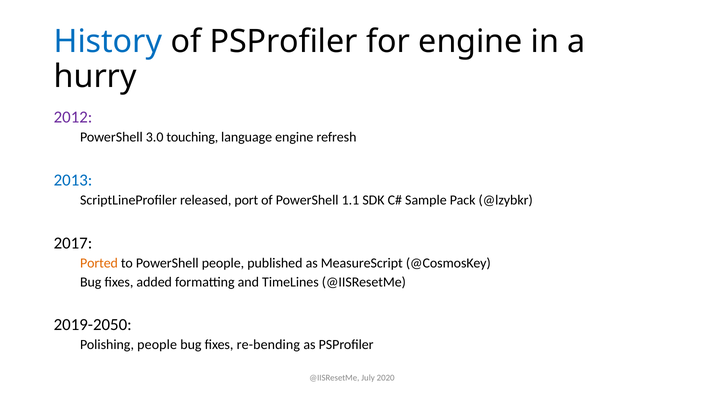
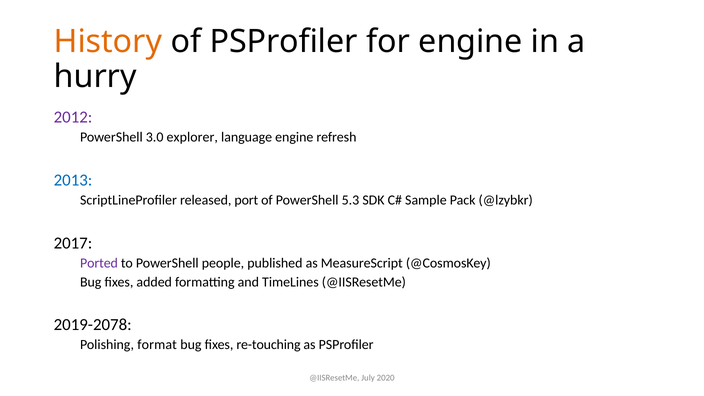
History colour: blue -> orange (108, 42)
touching: touching -> explorer (192, 137)
1.1: 1.1 -> 5.3 (350, 200)
Ported colour: orange -> purple (99, 263)
2019-2050: 2019-2050 -> 2019-2078 (93, 325)
Polishing people: people -> format (157, 345)
re-bending: re-bending -> re-touching (268, 345)
